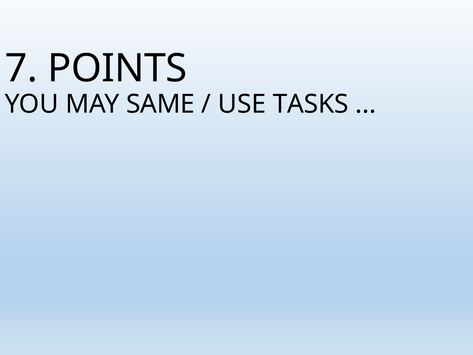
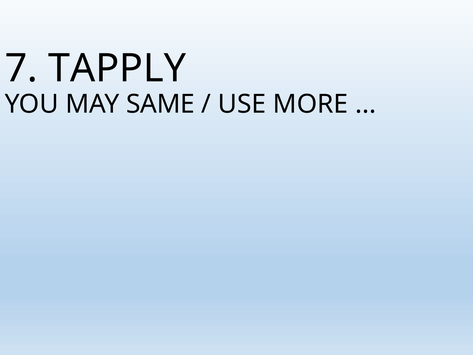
POINTS: POINTS -> TAPPLY (117, 68)
TASKS: TASKS -> MORE (311, 104)
